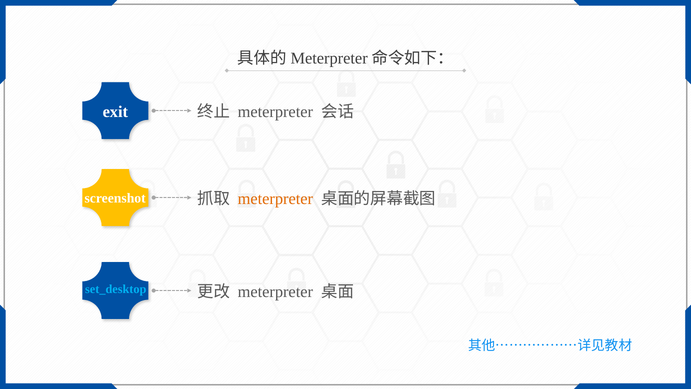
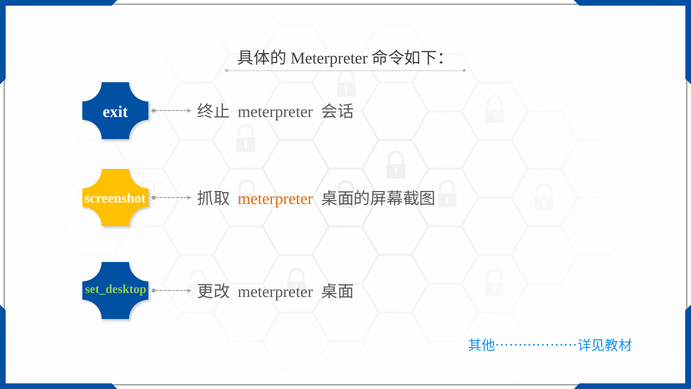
set_desktop colour: light blue -> light green (116, 289)
